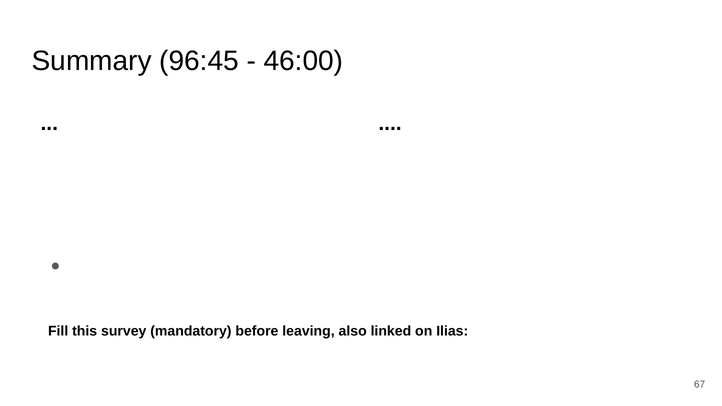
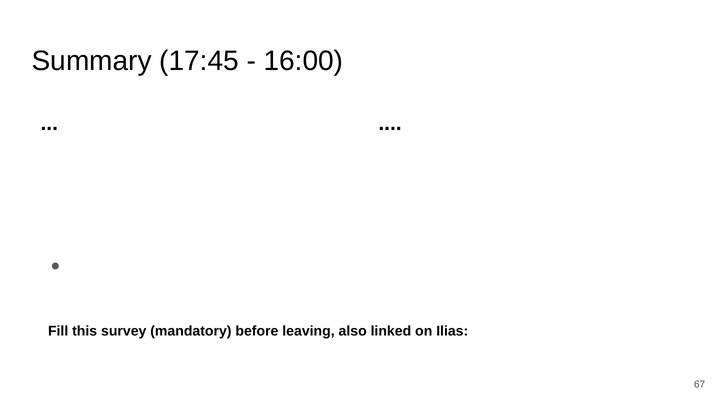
96:45: 96:45 -> 17:45 (199, 61)
46:00: 46:00 -> 16:00 (303, 61)
